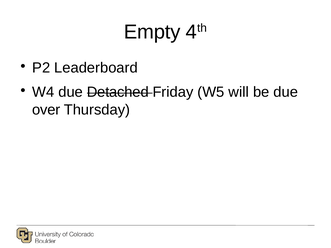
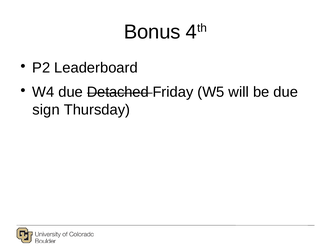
Empty: Empty -> Bonus (152, 32)
over: over -> sign (46, 110)
